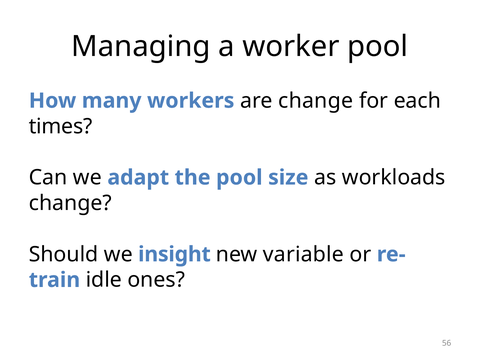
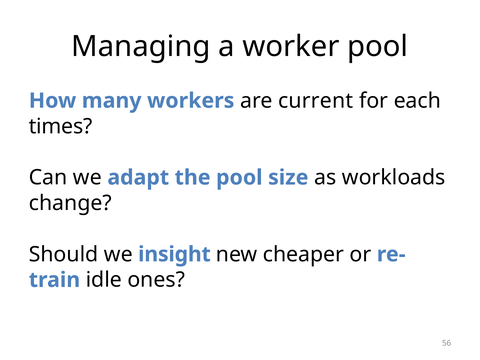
are change: change -> current (316, 101)
variable: variable -> cheaper (303, 254)
